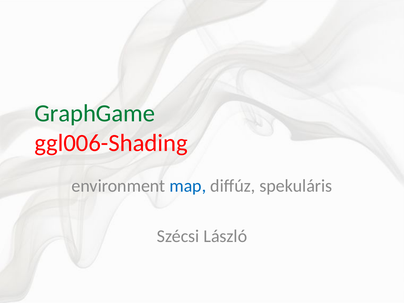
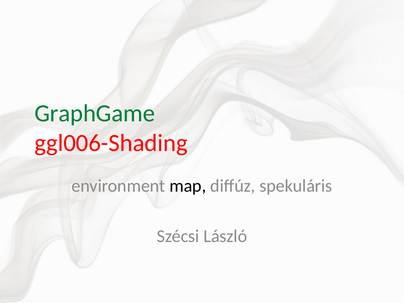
map colour: blue -> black (188, 186)
